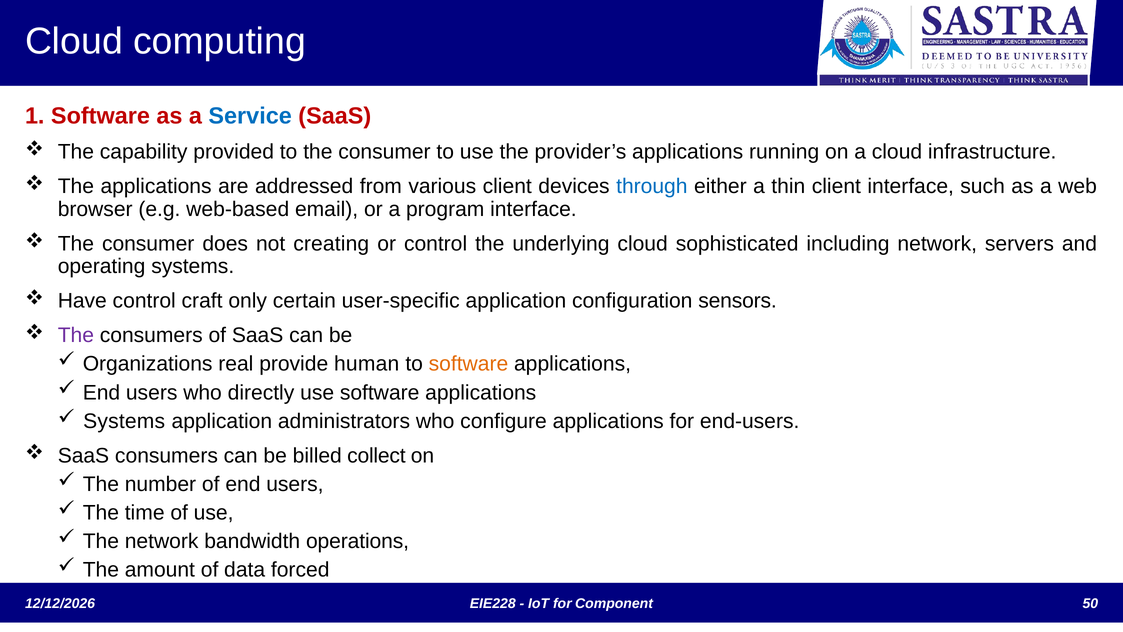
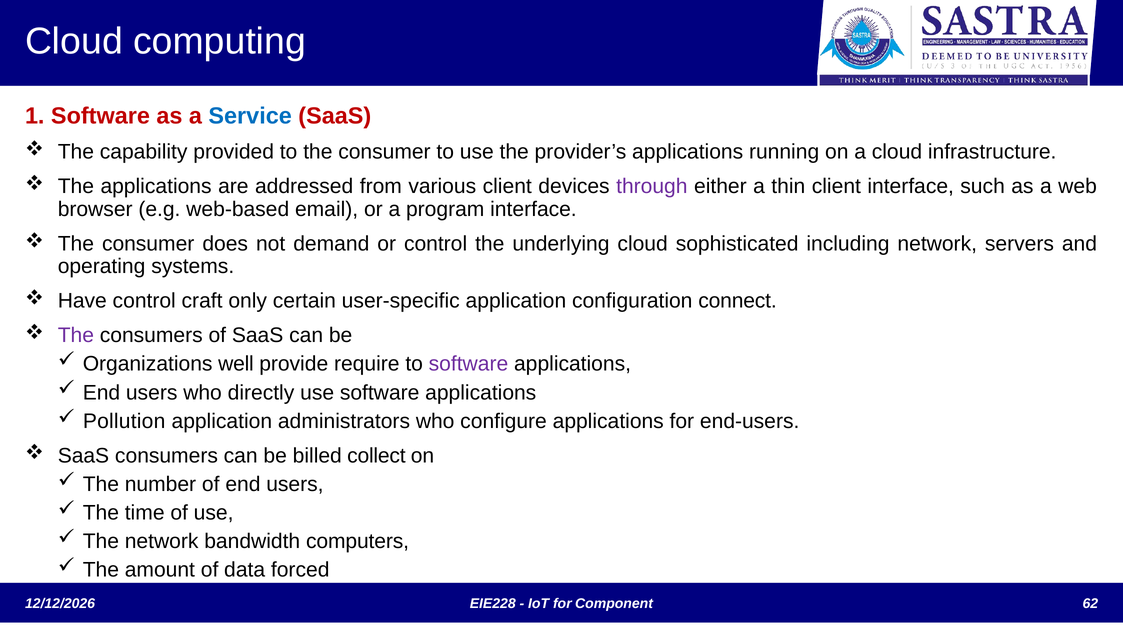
through colour: blue -> purple (652, 186)
creating: creating -> demand (331, 244)
sensors: sensors -> connect (738, 301)
real: real -> well (236, 364)
human: human -> require (367, 364)
software colour: orange -> purple (468, 364)
Systems: Systems -> Pollution (124, 421)
operations: operations -> computers (358, 541)
50: 50 -> 62 (1090, 603)
